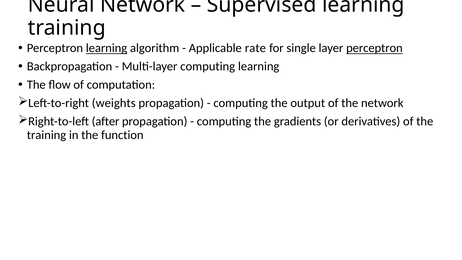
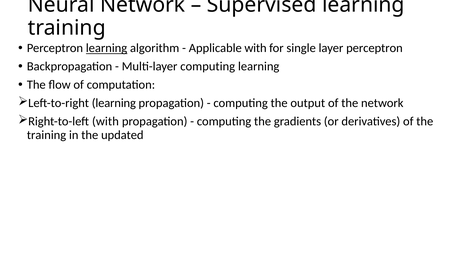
Applicable rate: rate -> with (256, 48)
perceptron underline: present -> none (374, 48)
Left-to-right weights: weights -> learning (114, 103)
Right-to-left after: after -> with (105, 121)
function: function -> updated (122, 135)
